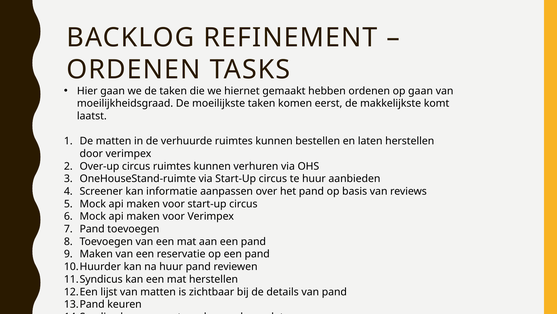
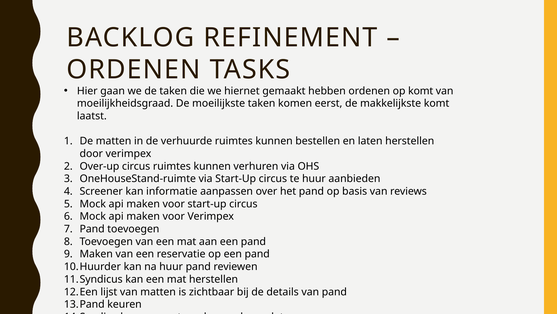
op gaan: gaan -> komt (421, 91)
